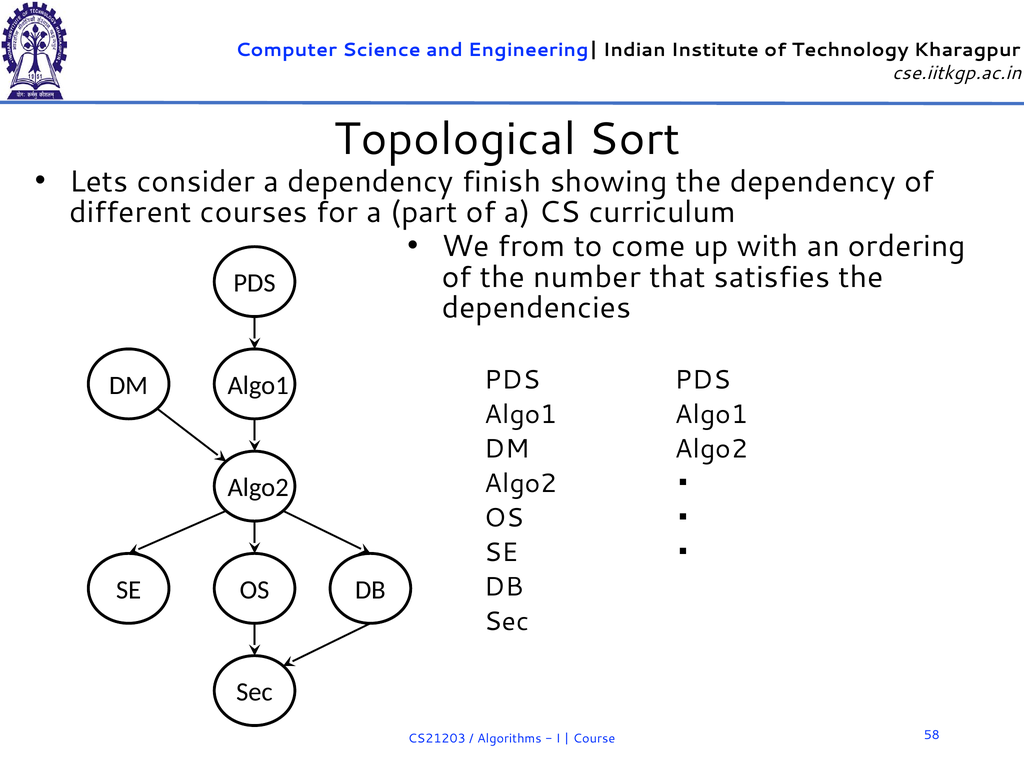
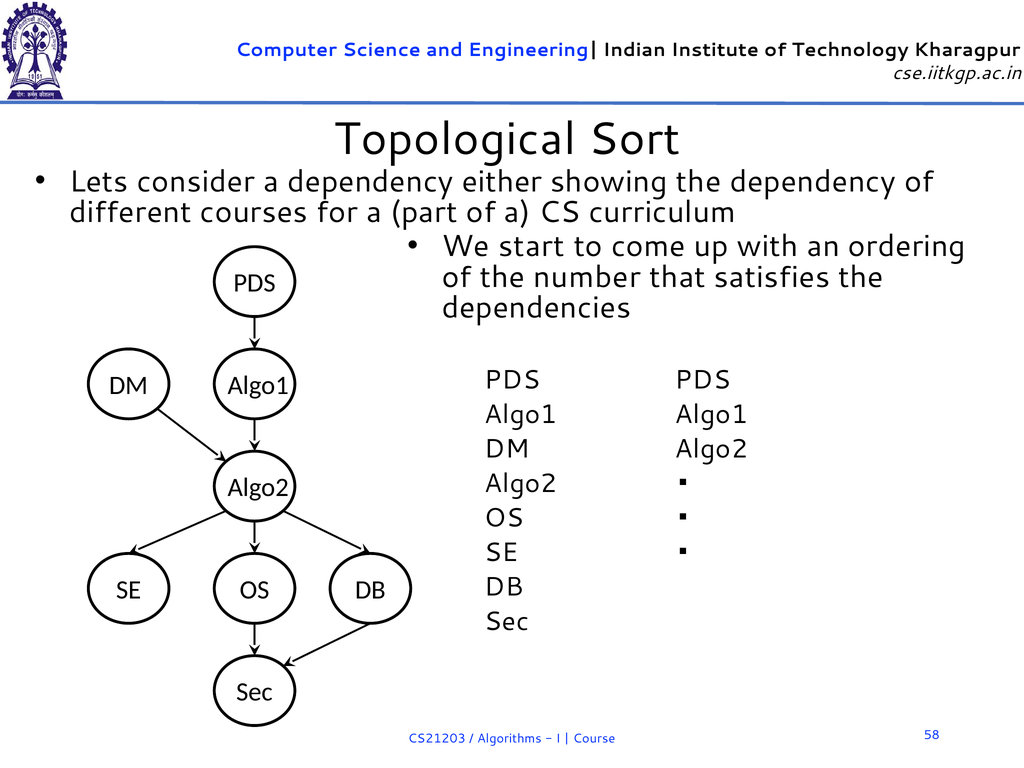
finish: finish -> either (502, 182)
from: from -> start (532, 246)
